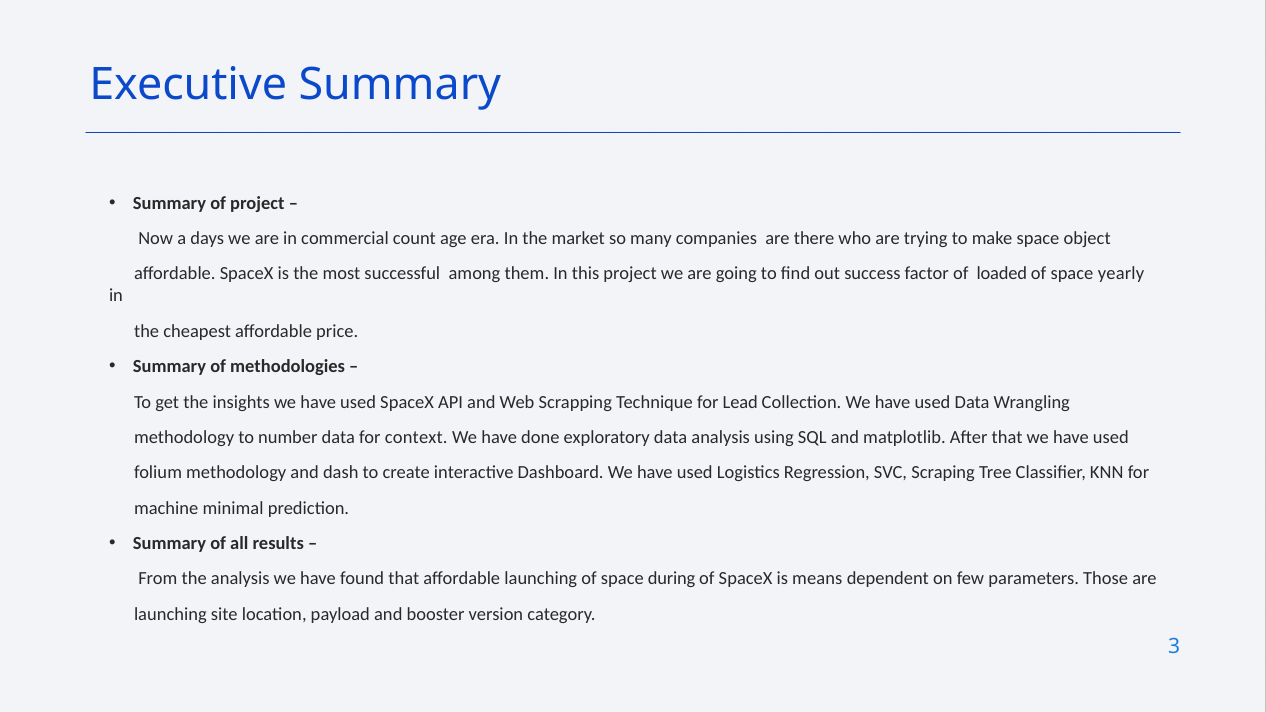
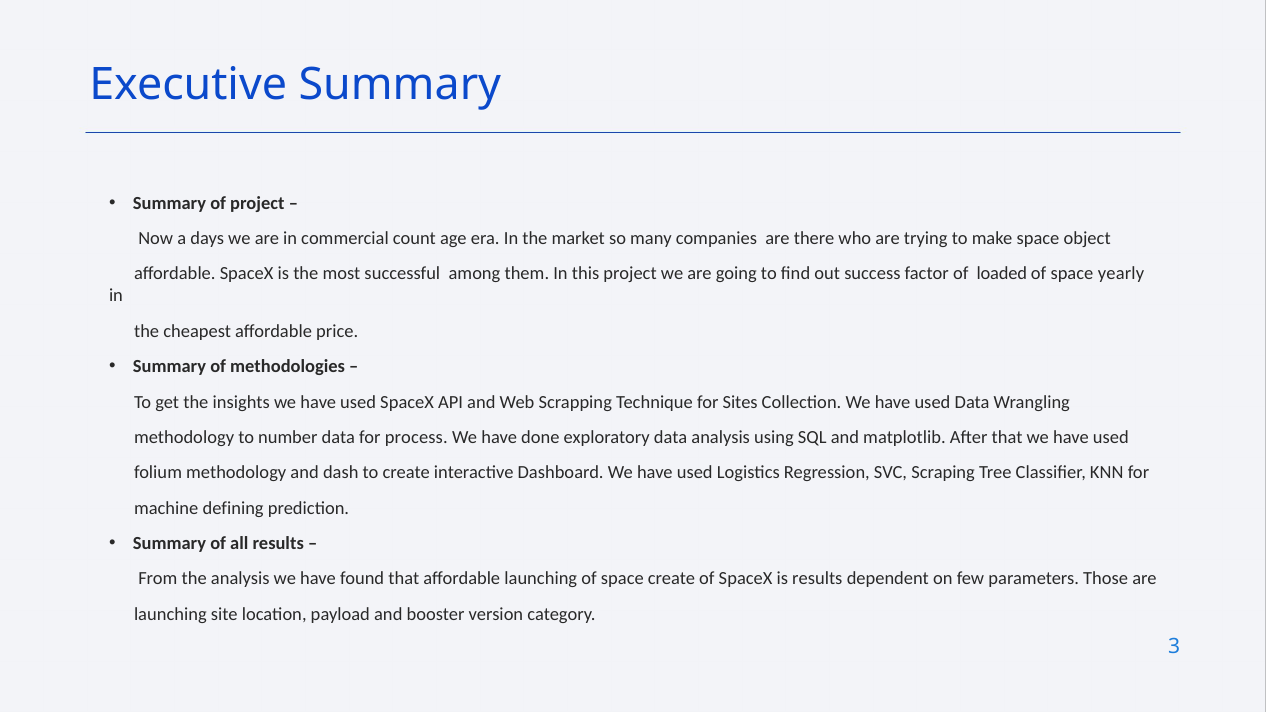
Lead: Lead -> Sites (740, 402)
context: context -> process (416, 437)
minimal: minimal -> defining (233, 508)
space during: during -> create (672, 579)
is means: means -> results (817, 579)
